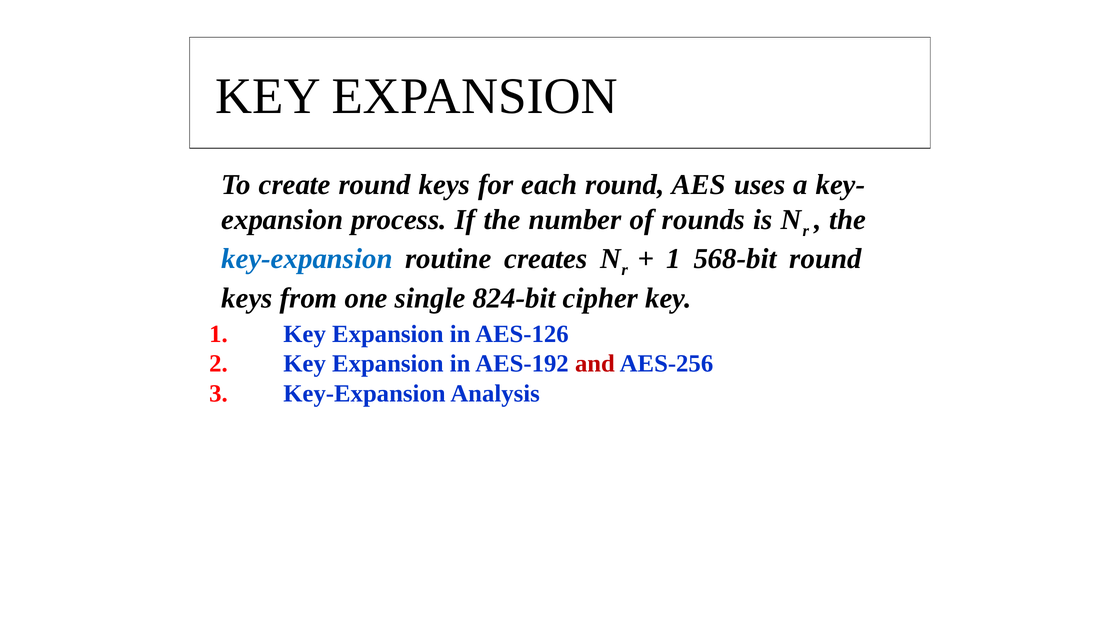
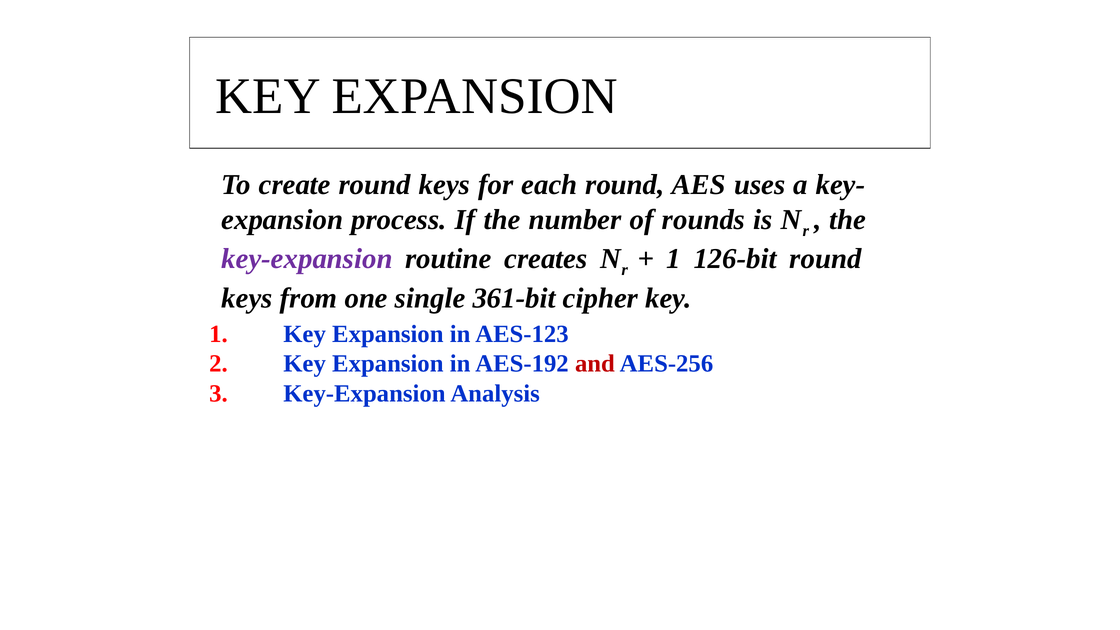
key-expansion colour: blue -> purple (307, 259)
568-bit: 568-bit -> 126-bit (735, 259)
824-bit: 824-bit -> 361-bit (514, 298)
AES-126: AES-126 -> AES-123 (522, 334)
